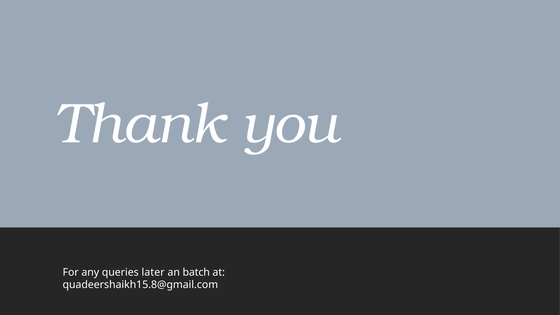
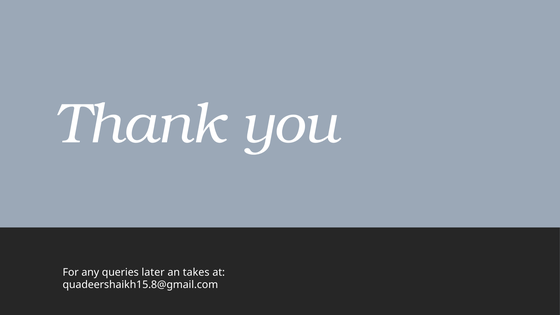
batch: batch -> takes (196, 272)
